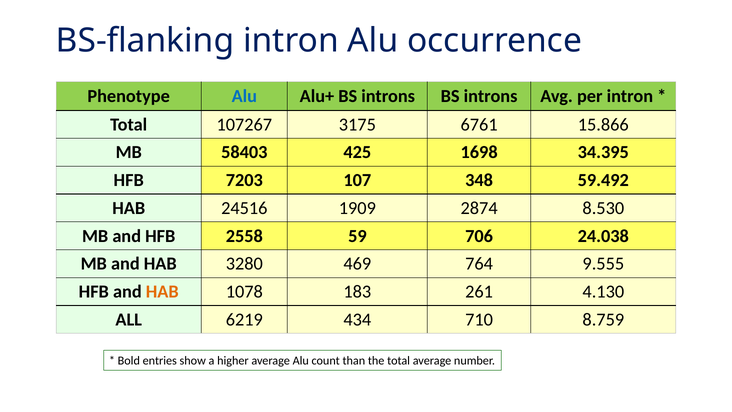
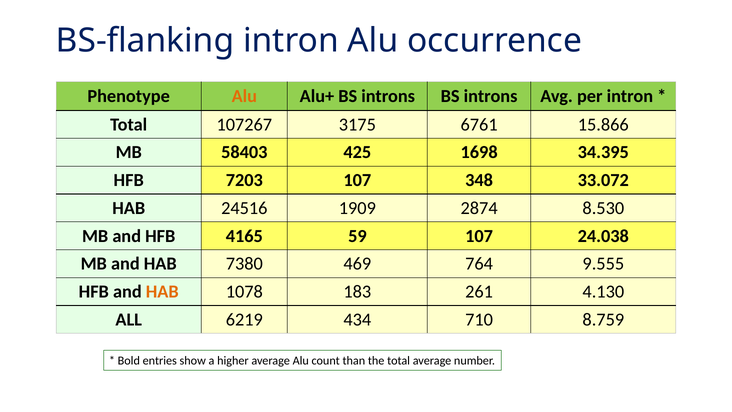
Alu colour: blue -> orange (244, 96)
59.492: 59.492 -> 33.072 (603, 180)
2558: 2558 -> 4165 (244, 236)
59 706: 706 -> 107 (479, 236)
3280: 3280 -> 7380 (244, 264)
